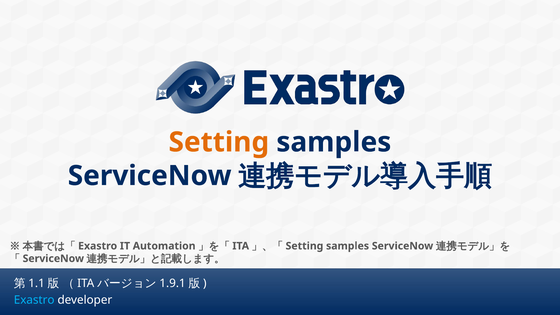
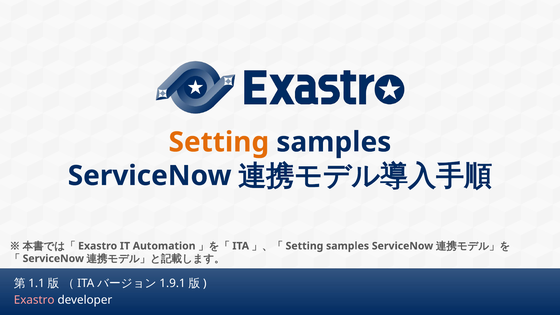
Exastro colour: light blue -> pink (34, 300)
